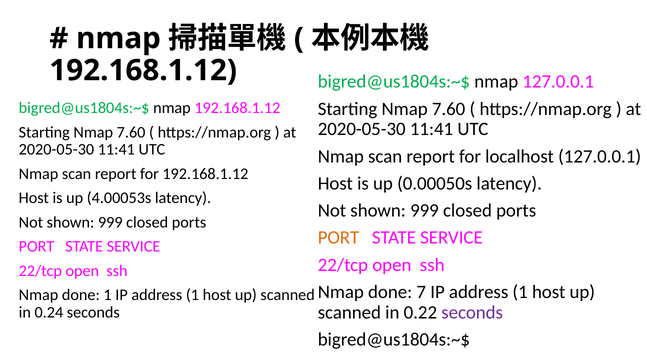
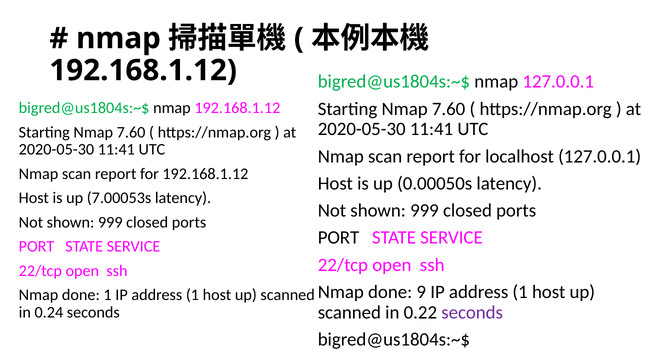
4.00053s: 4.00053s -> 7.00053s (119, 198)
PORT colour: orange -> black (338, 238)
7: 7 -> 9 (421, 292)
